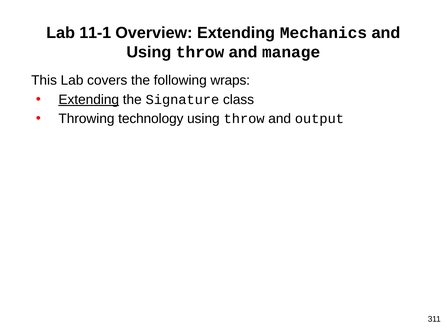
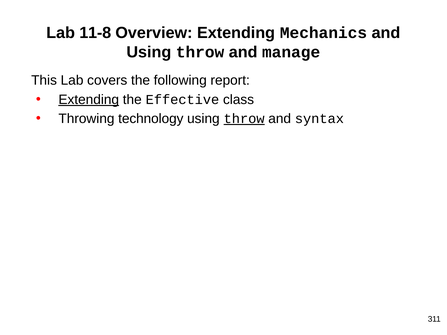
11-1: 11-1 -> 11-8 (95, 33)
wraps: wraps -> report (230, 81)
Signature: Signature -> Effective (182, 100)
throw underline: none -> present (244, 119)
output: output -> syntax (319, 119)
